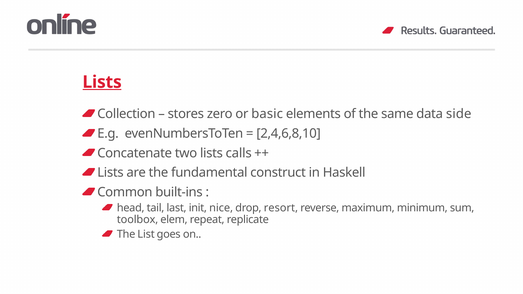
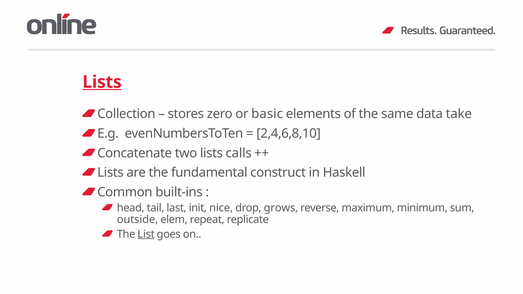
side: side -> take (459, 114)
resort: resort -> grows (281, 208)
toolbox: toolbox -> outside (137, 220)
List underline: none -> present (146, 234)
